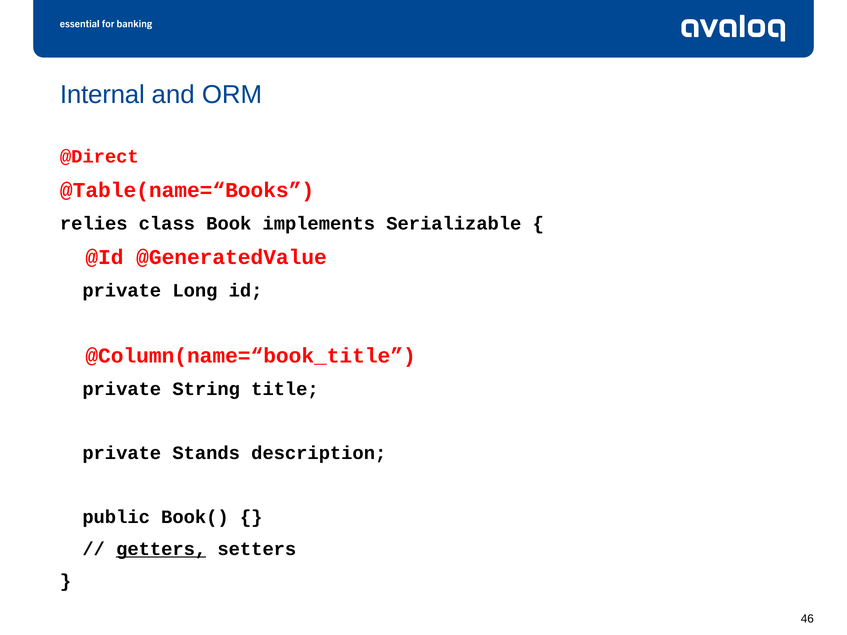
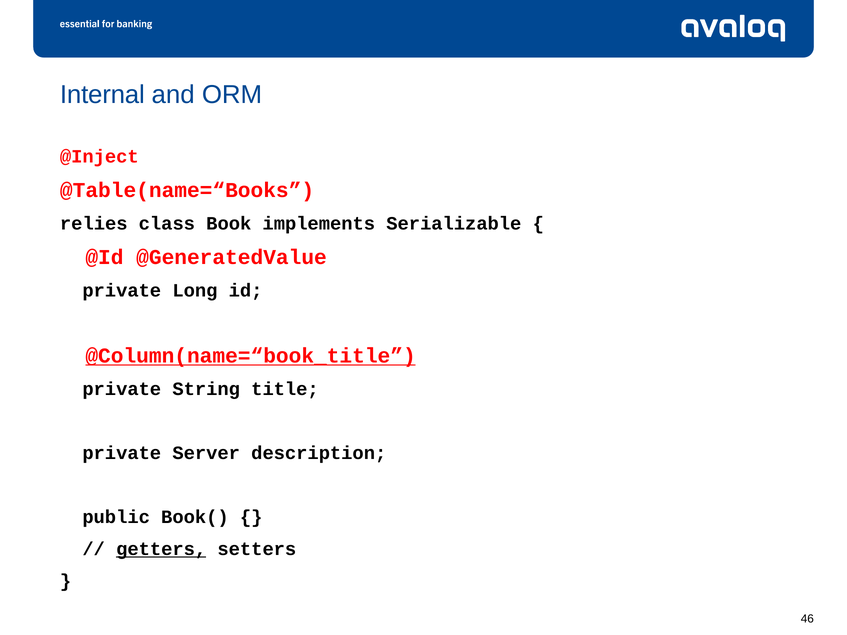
@Direct: @Direct -> @Inject (99, 157)
@Column(name=“book_title underline: none -> present (251, 356)
Stands: Stands -> Server (206, 453)
